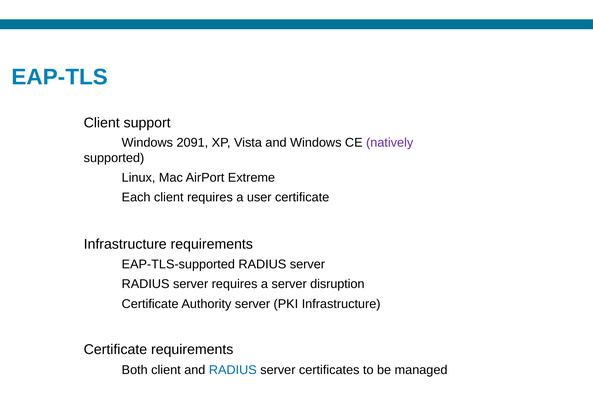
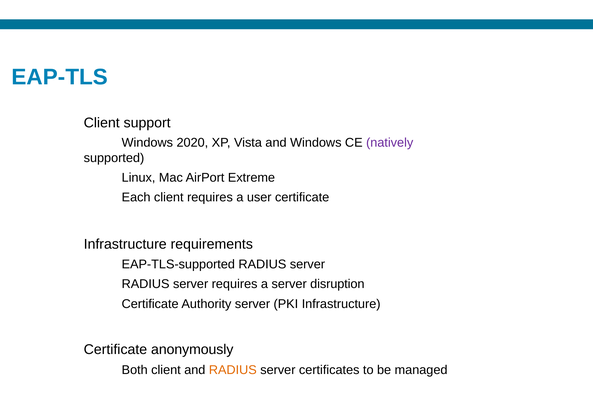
2091: 2091 -> 2020 (192, 143)
Certificate requirements: requirements -> anonymously (192, 350)
RADIUS colour: blue -> orange (233, 370)
